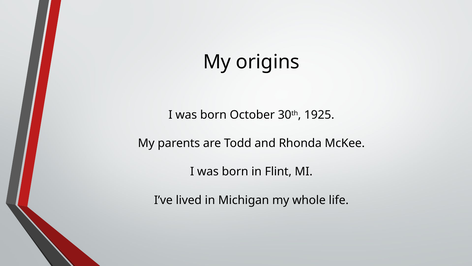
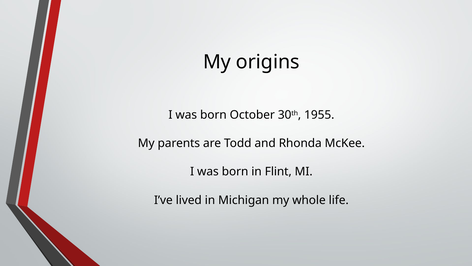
1925: 1925 -> 1955 (319, 115)
